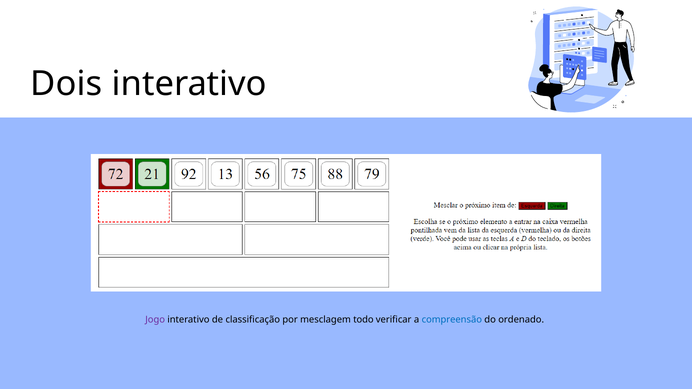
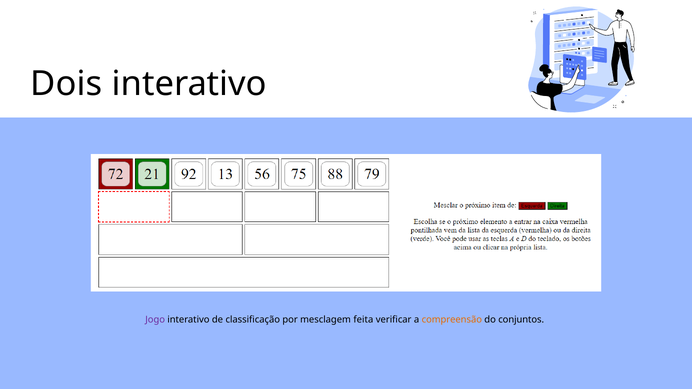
todo: todo -> feita (363, 320)
compreensão colour: blue -> orange (452, 320)
ordenado: ordenado -> conjuntos (521, 320)
